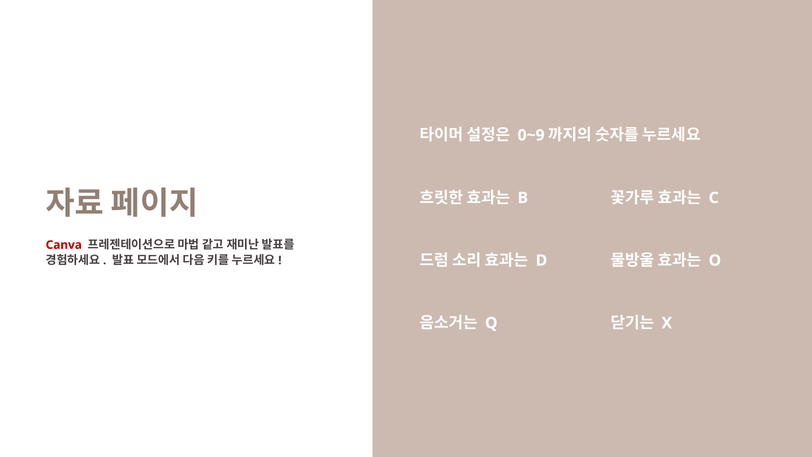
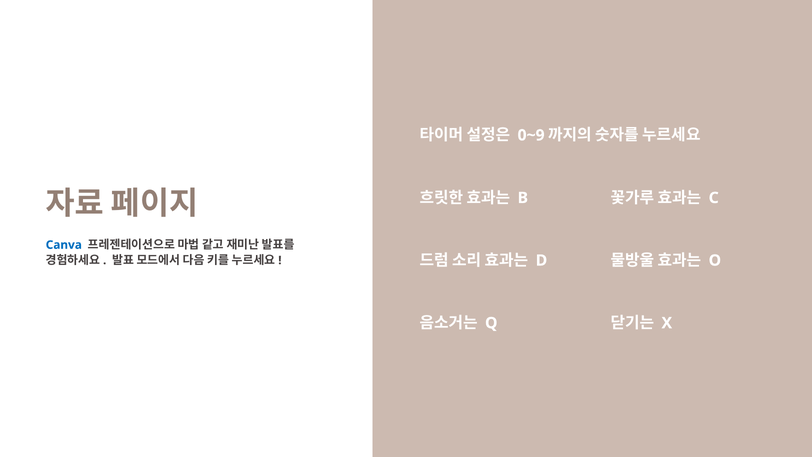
Canva colour: red -> blue (64, 245)
